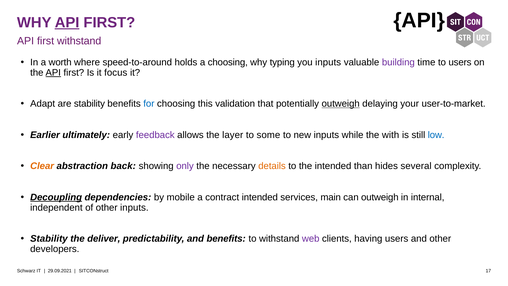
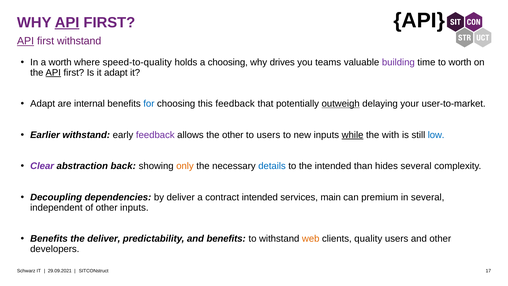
API underline: none -> present (26, 41)
speed-to-around: speed-to-around -> speed-to-quality (137, 62)
typing: typing -> drives (282, 62)
you inputs: inputs -> teams (328, 62)
to users: users -> worth (460, 62)
it focus: focus -> adapt (116, 73)
are stability: stability -> internal (89, 104)
this validation: validation -> feedback (235, 104)
Earlier ultimately: ultimately -> withstand (86, 135)
the layer: layer -> other (233, 135)
to some: some -> users (268, 135)
while underline: none -> present (353, 135)
Clear colour: orange -> purple (42, 166)
only colour: purple -> orange (185, 166)
details colour: orange -> blue (272, 166)
Decoupling underline: present -> none (56, 197)
by mobile: mobile -> deliver (181, 197)
can outweigh: outweigh -> premium (380, 197)
in internal: internal -> several (428, 197)
Stability: Stability -> Benefits (49, 239)
web colour: purple -> orange (311, 239)
having: having -> quality (368, 239)
